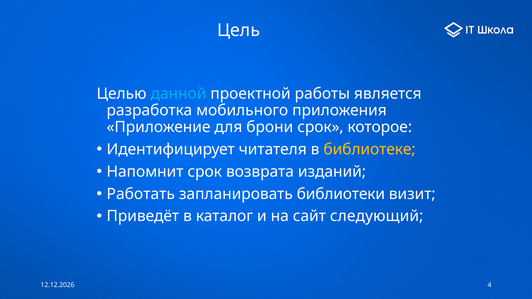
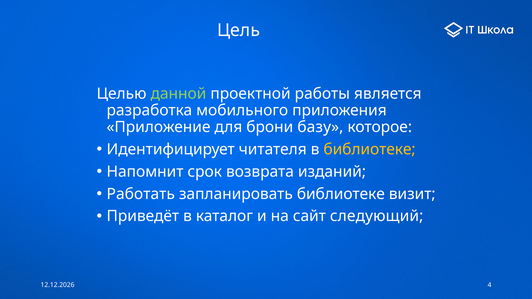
данной colour: light blue -> light green (178, 94)
брони срок: срок -> базу (320, 127)
запланировать библиотеки: библиотеки -> библиотеке (341, 194)
